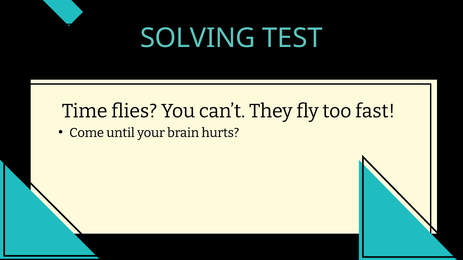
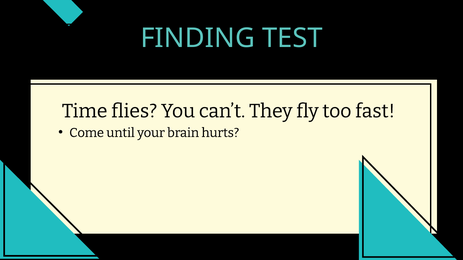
SOLVING: SOLVING -> FINDING (198, 38)
